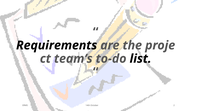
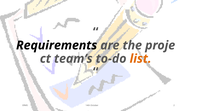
list colour: black -> orange (141, 59)
